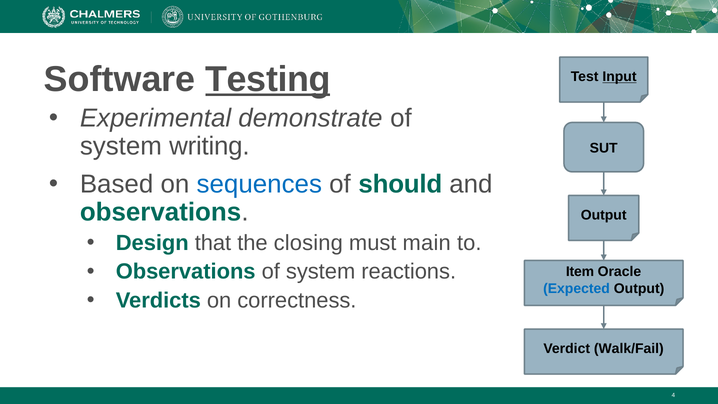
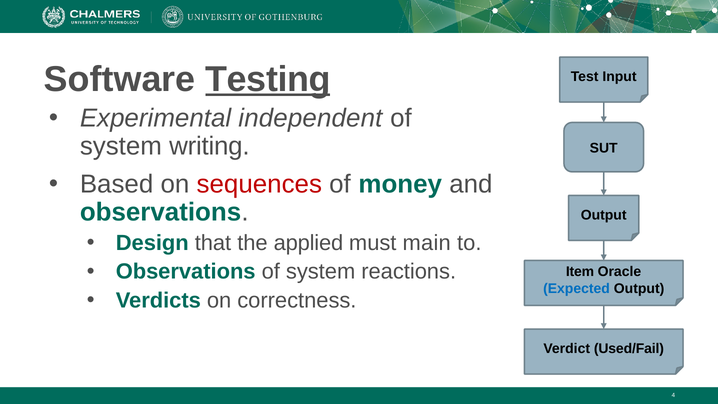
Input underline: present -> none (619, 77)
demonstrate: demonstrate -> independent (310, 118)
sequences colour: blue -> red (259, 184)
should: should -> money (400, 184)
closing: closing -> applied (308, 243)
Walk/Fail: Walk/Fail -> Used/Fail (629, 349)
